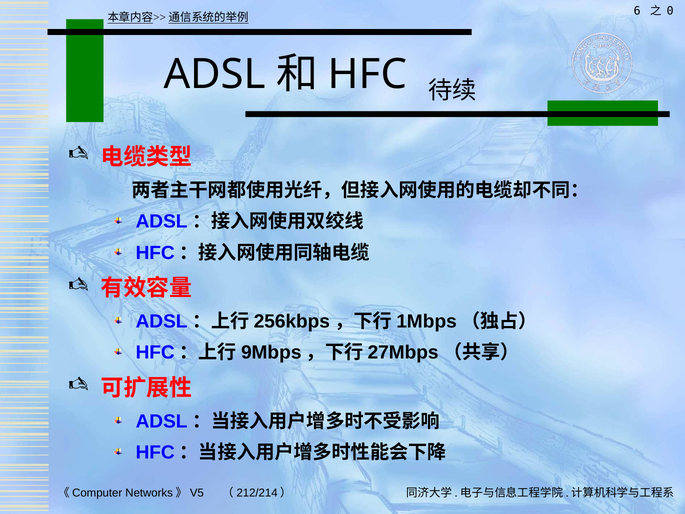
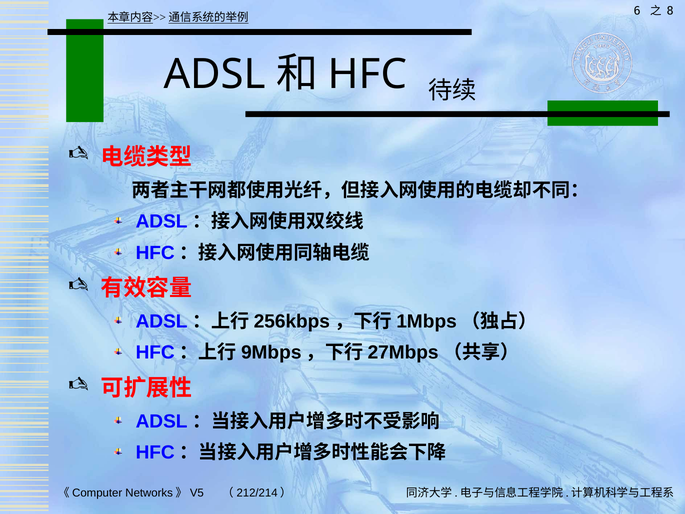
0: 0 -> 8 (670, 11)
